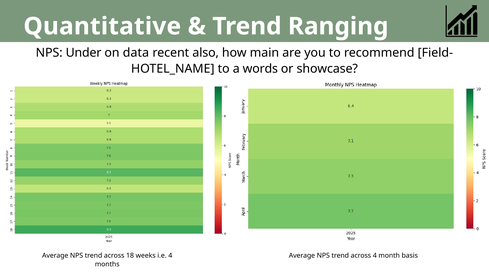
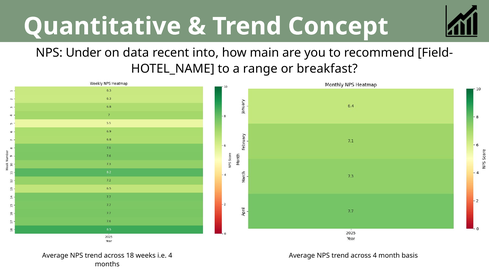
Ranging: Ranging -> Concept (338, 26)
also: also -> into (206, 53)
words: words -> range (260, 69)
showcase: showcase -> breakfast (327, 69)
